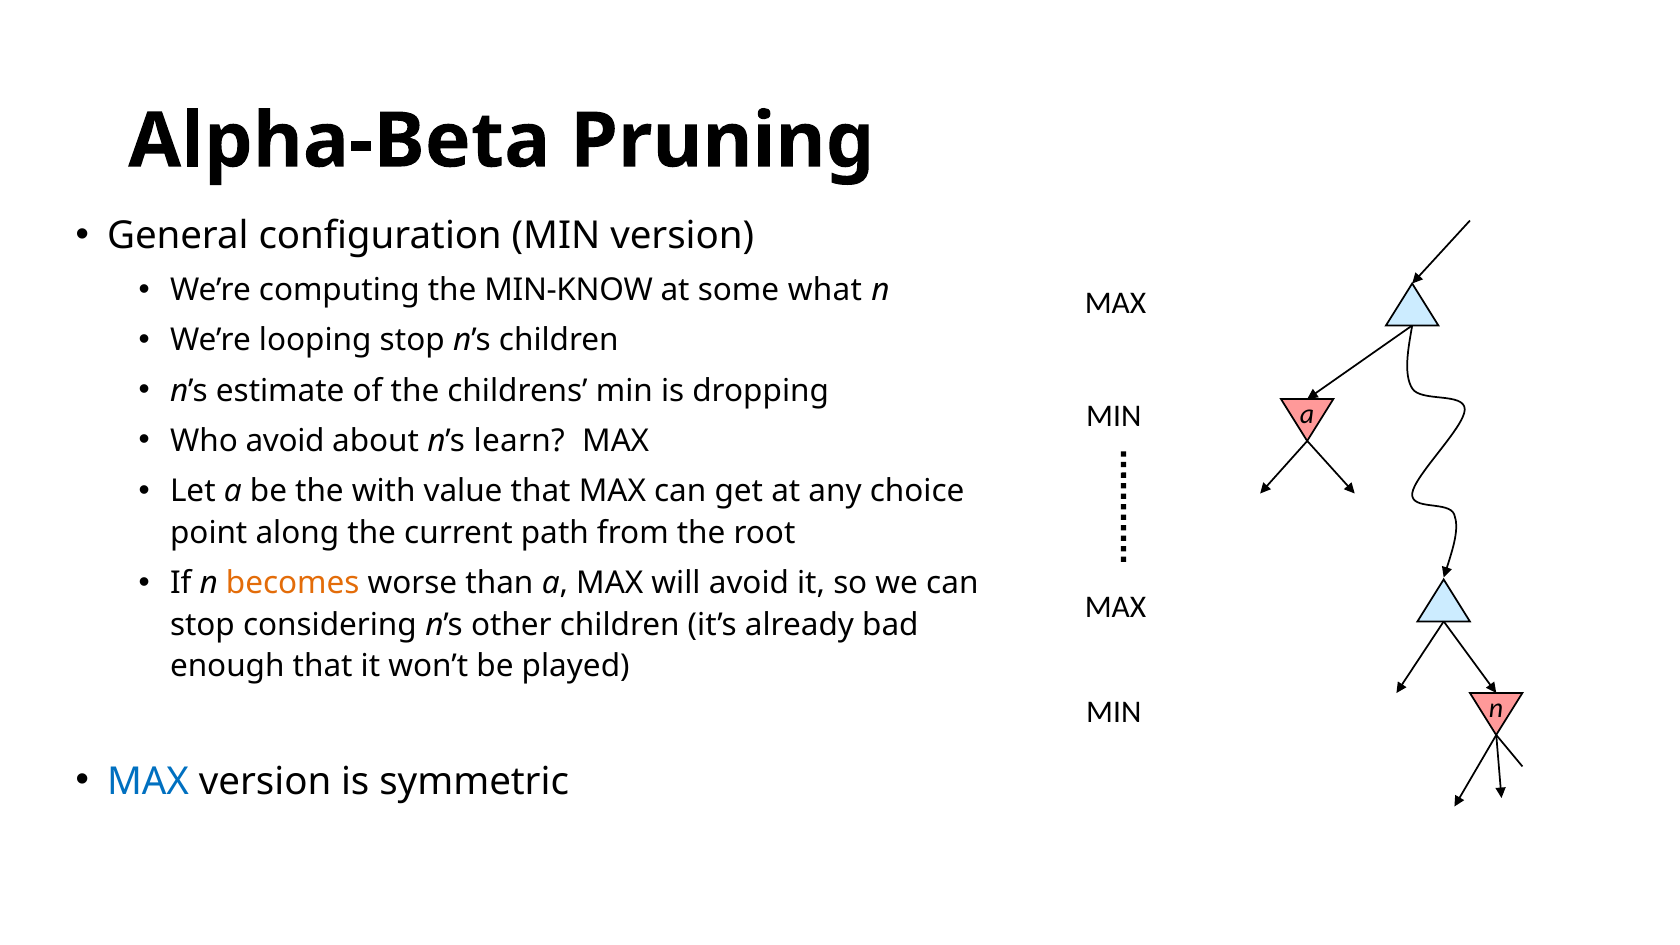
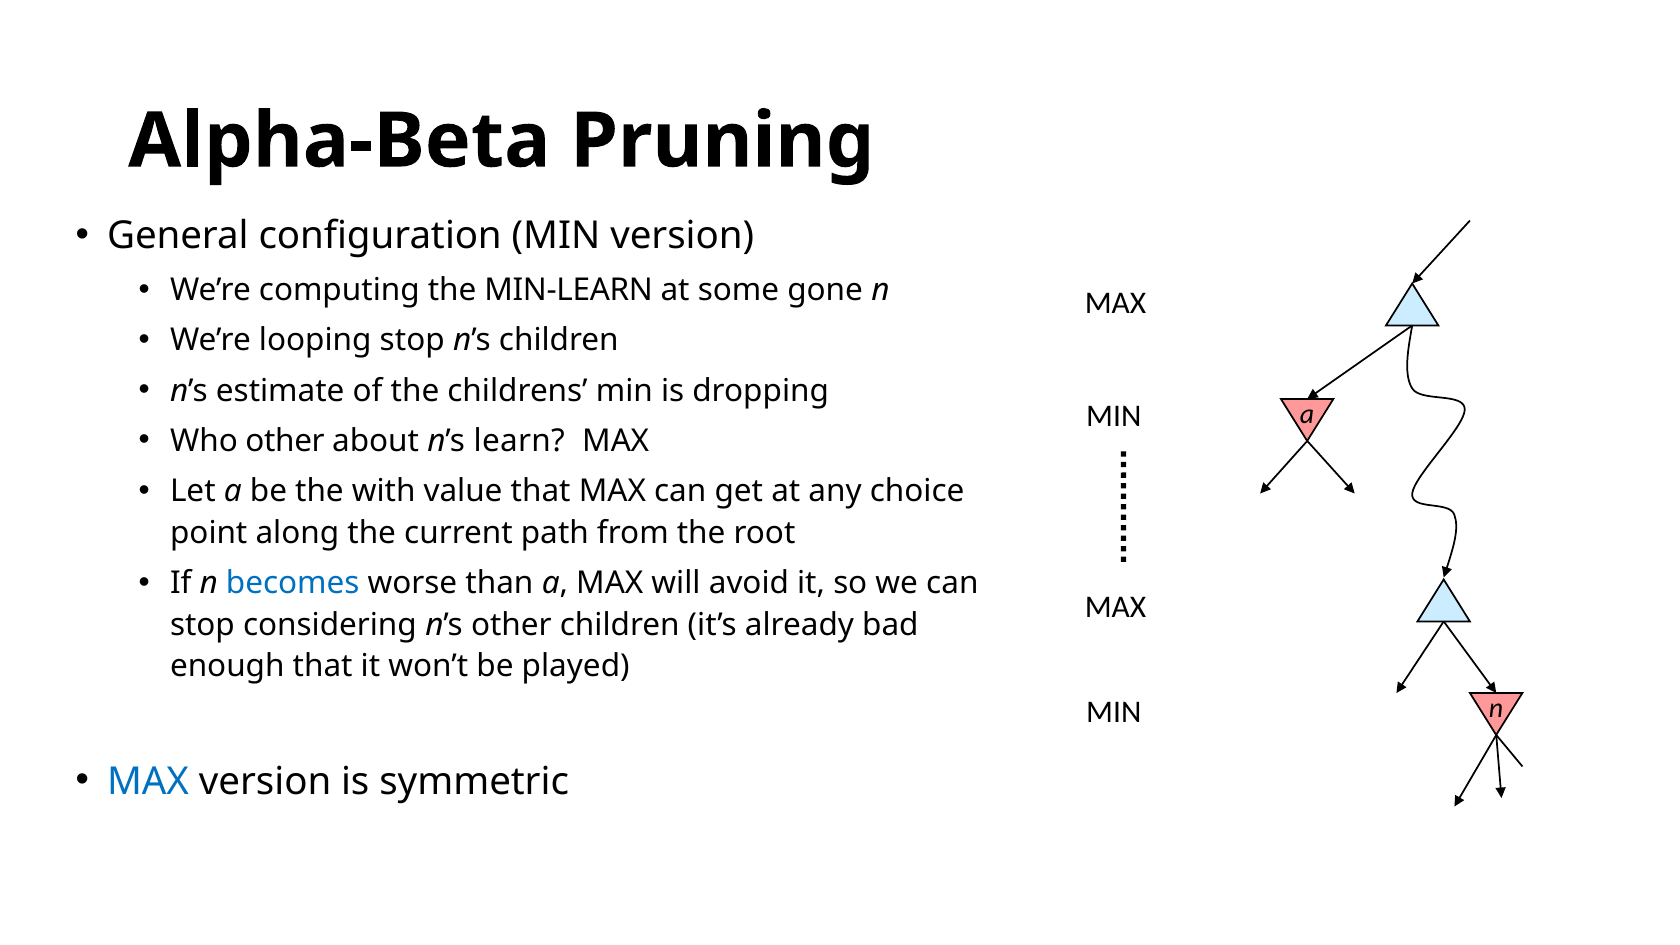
MIN-KNOW: MIN-KNOW -> MIN-LEARN (569, 290)
what: what -> gone (825, 290)
Who avoid: avoid -> other (285, 441)
becomes colour: orange -> blue (293, 583)
